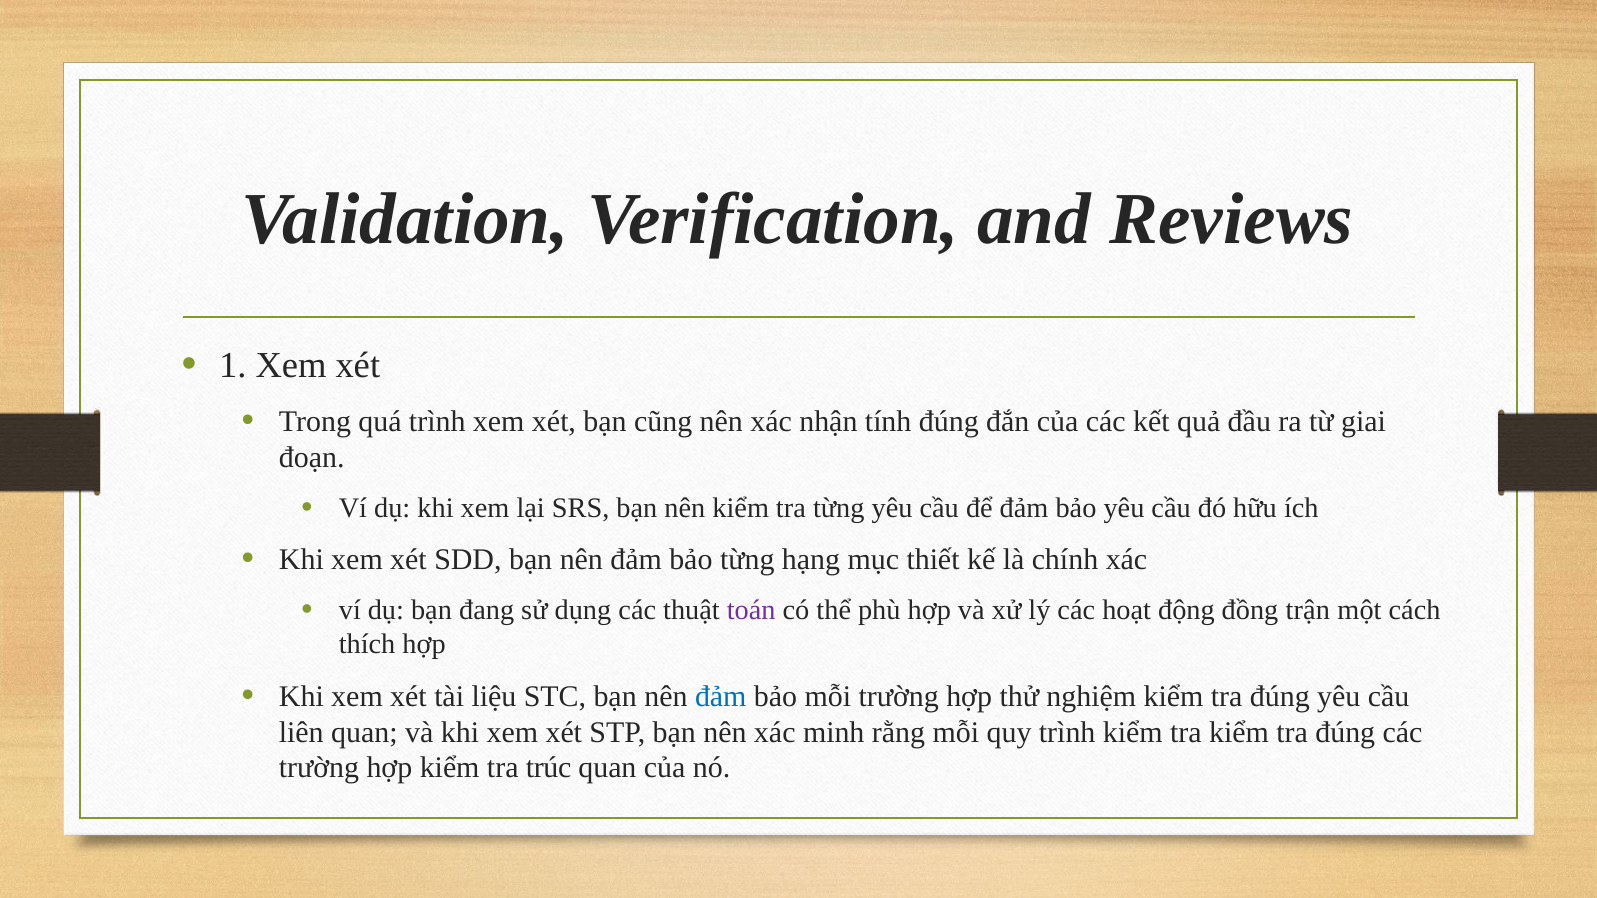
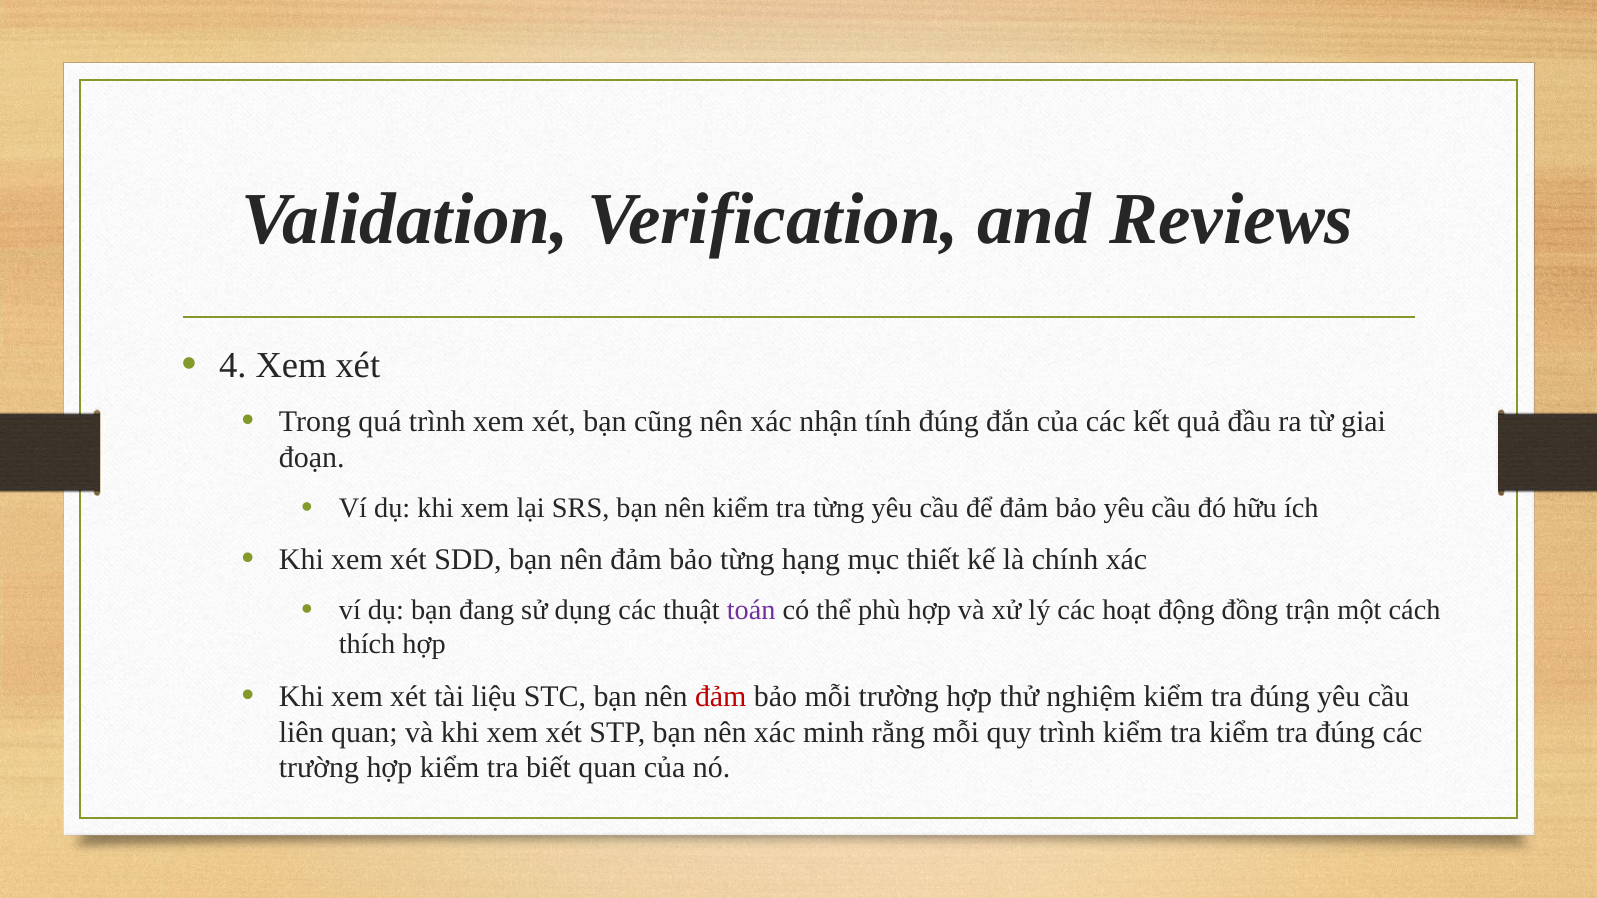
1: 1 -> 4 (233, 365)
đảm colour: blue -> red (721, 696)
trúc: trúc -> biết (548, 768)
